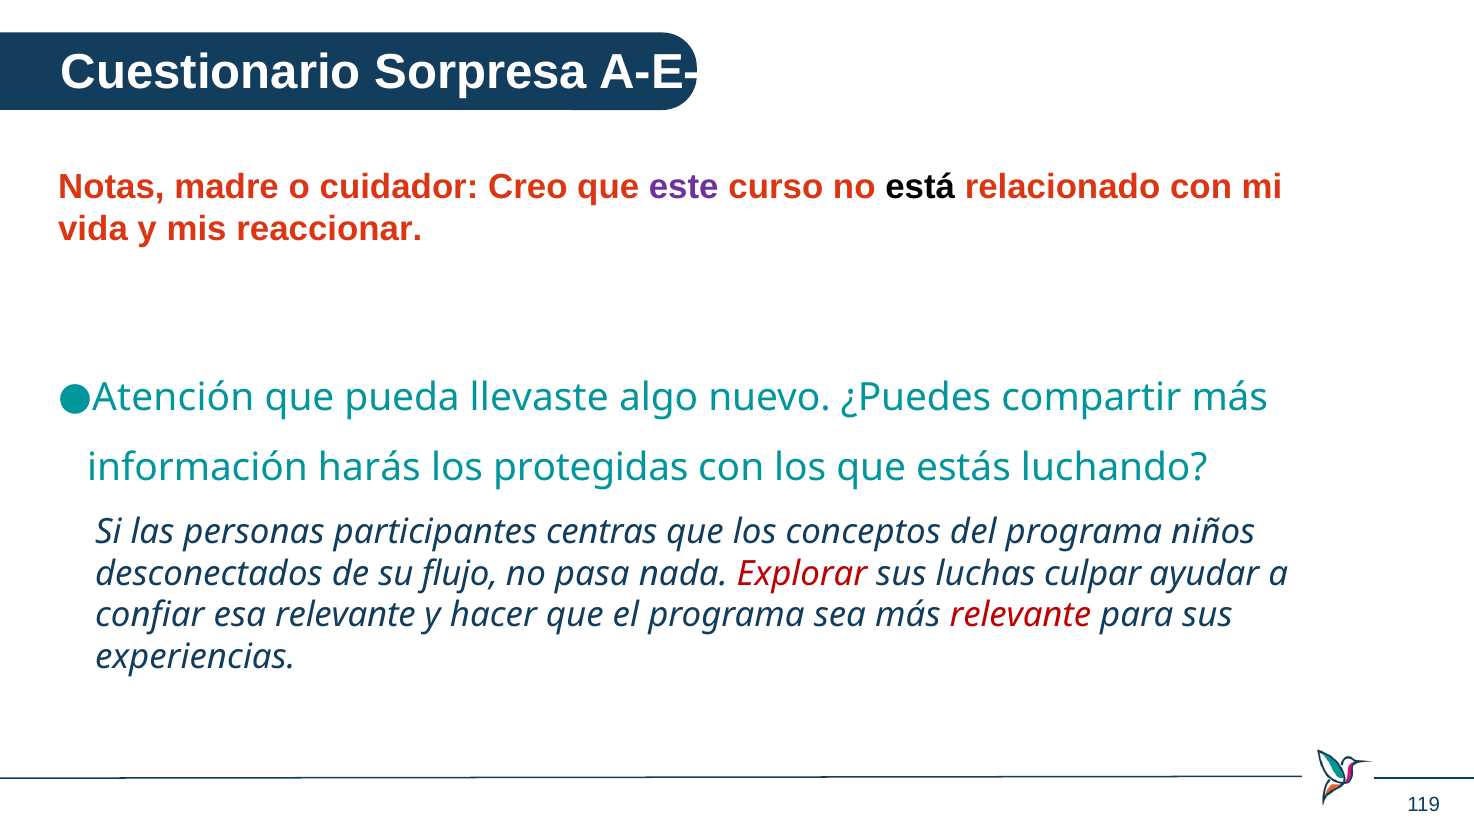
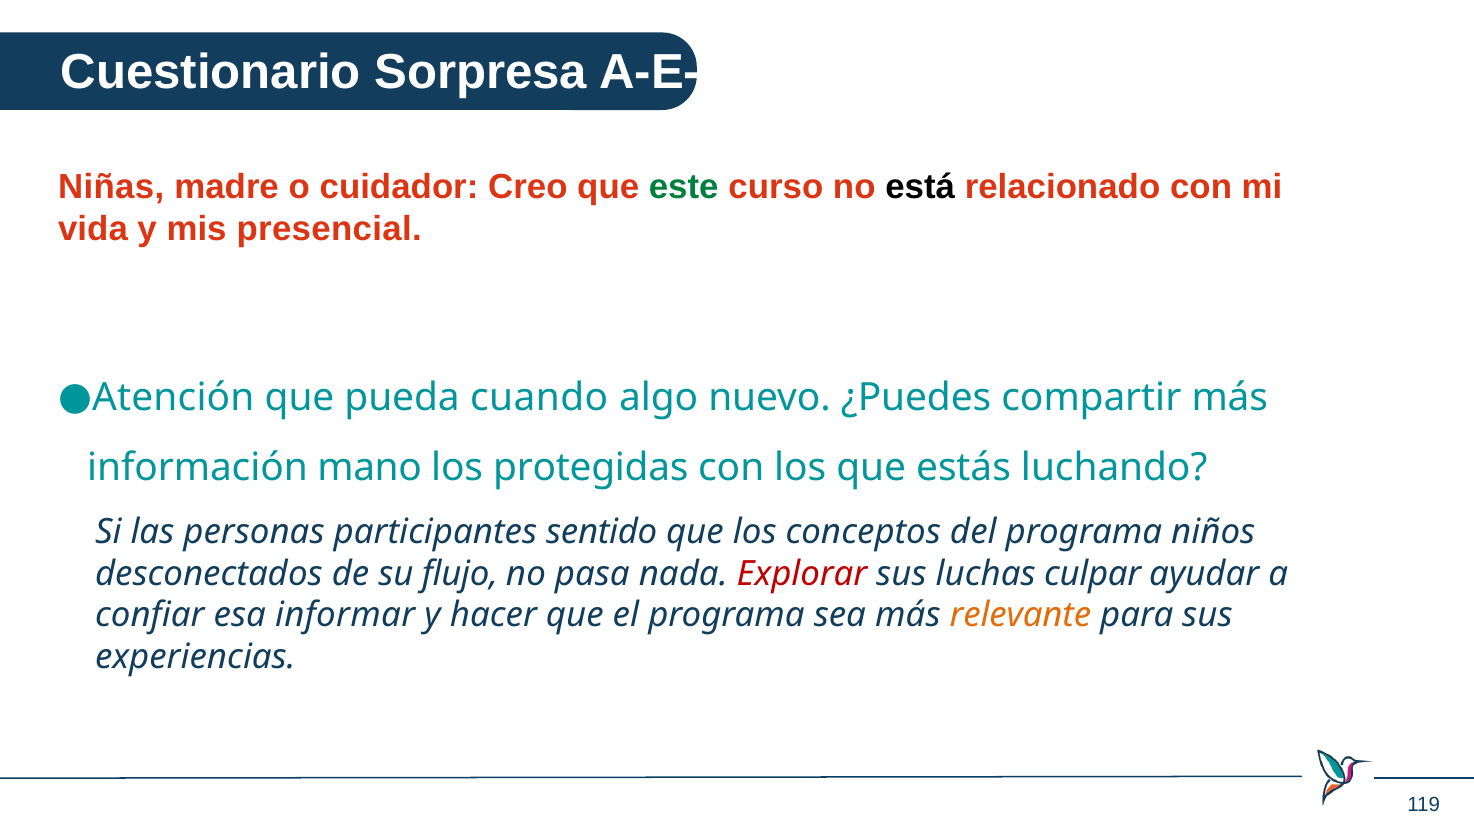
Notas: Notas -> Niñas (111, 187)
este colour: purple -> green (684, 187)
reaccionar: reaccionar -> presencial (329, 229)
llevaste: llevaste -> cuando (539, 398)
harás: harás -> mano (370, 468)
centras: centras -> sentido (602, 532)
esa relevante: relevante -> informar (345, 616)
relevante colour: red -> orange (1020, 616)
